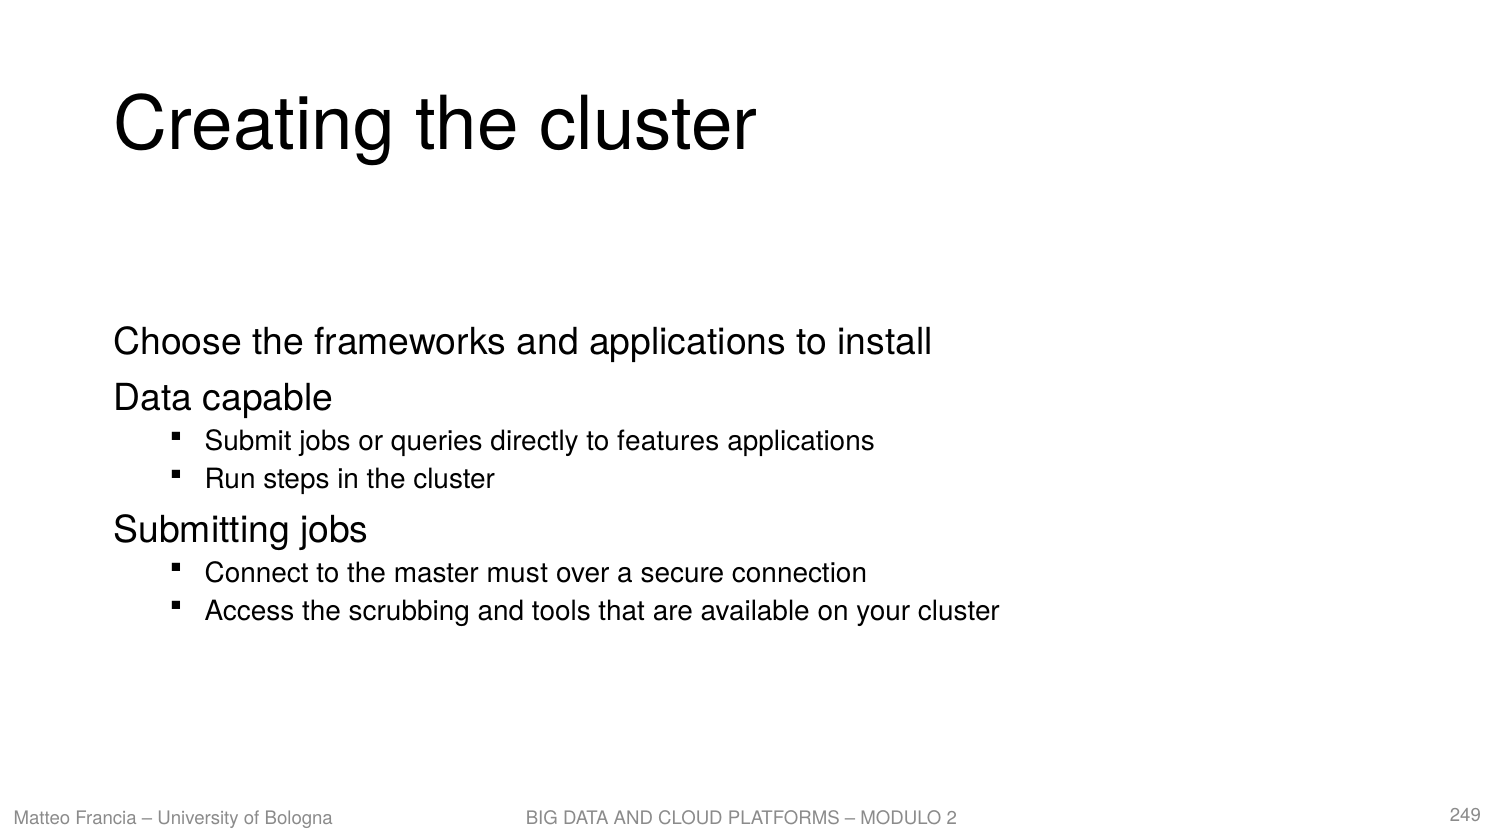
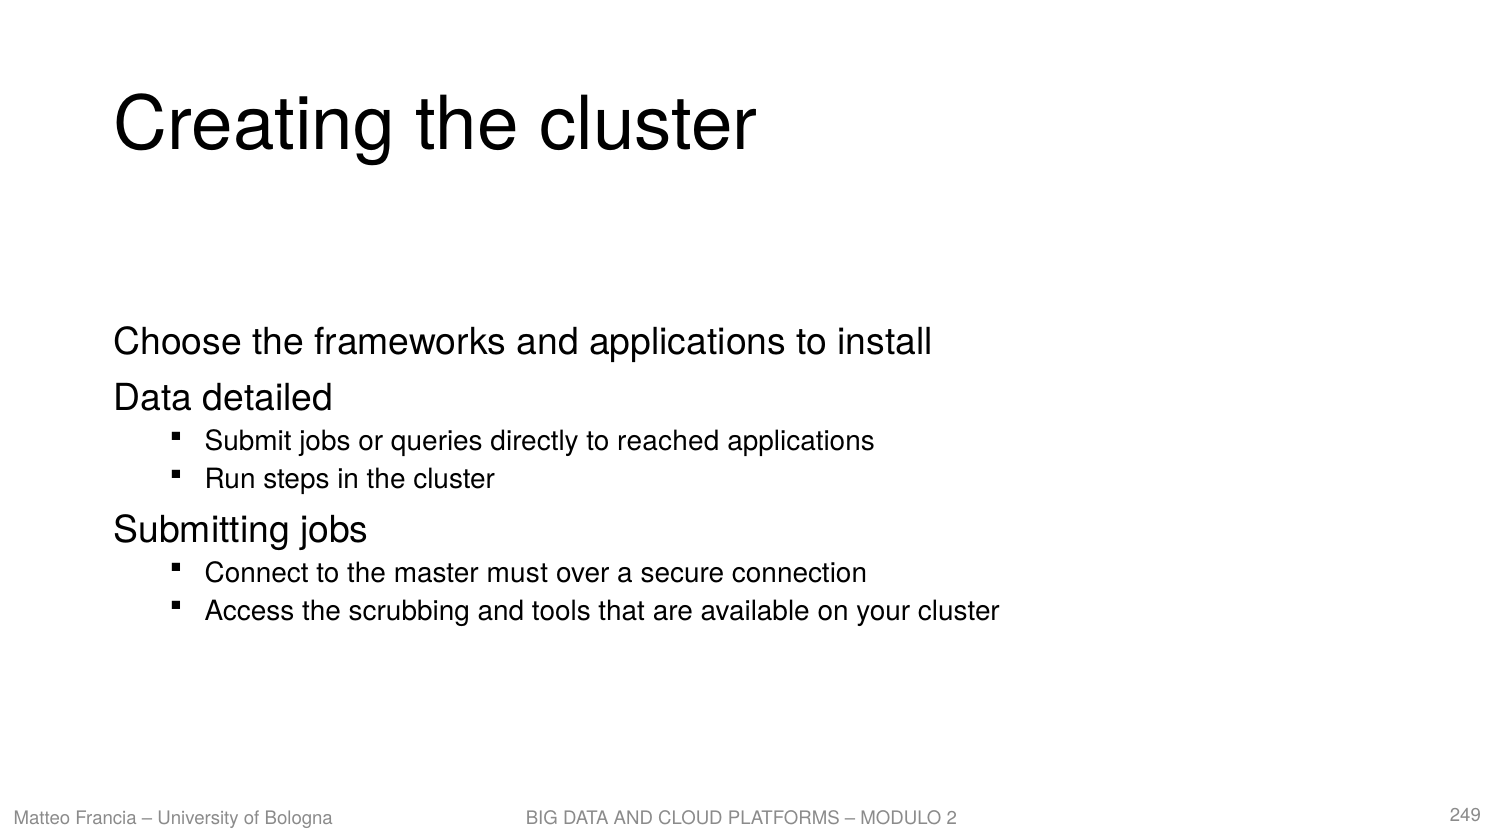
capable: capable -> detailed (268, 398)
features: features -> reached (668, 441)
